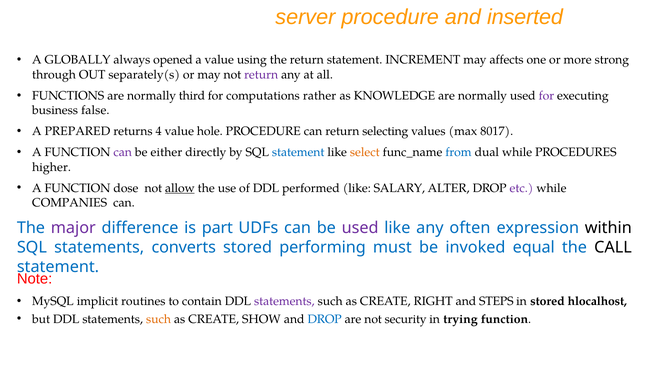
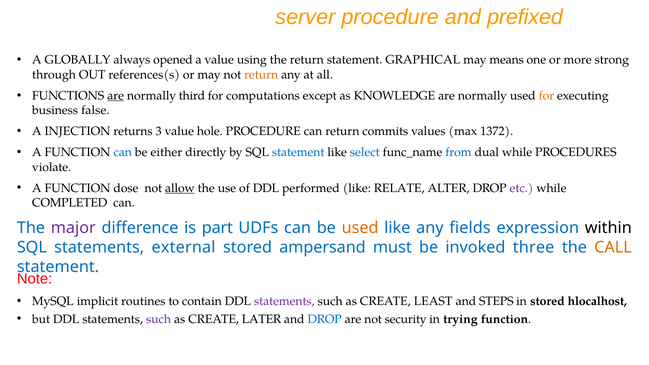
inserted: inserted -> prefixed (525, 17)
INCREMENT: INCREMENT -> GRAPHICAL (423, 60)
affects: affects -> means (507, 60)
separately(s: separately(s -> references(s (144, 75)
return colour: purple -> orange (261, 75)
are underline: none -> present (116, 96)
rather: rather -> except (320, 96)
for colour: purple -> orange (546, 96)
PREPARED: PREPARED -> INJECTION (77, 131)
4: 4 -> 3 (159, 131)
selecting: selecting -> commits (385, 131)
8017: 8017 -> 1372 (497, 131)
can colour: purple -> blue (123, 152)
select colour: orange -> blue (365, 152)
higher: higher -> violate (52, 167)
SALARY: SALARY -> RELATE (399, 188)
COMPANIES: COMPANIES -> COMPLETED (70, 203)
used colour: purple -> orange (360, 228)
often: often -> fields (470, 228)
converts: converts -> external (184, 247)
performing: performing -> ampersand (322, 247)
equal: equal -> three (534, 247)
CALL colour: black -> orange (613, 247)
RIGHT: RIGHT -> LEAST (433, 301)
such colour: orange -> purple (159, 319)
SHOW: SHOW -> LATER (262, 319)
